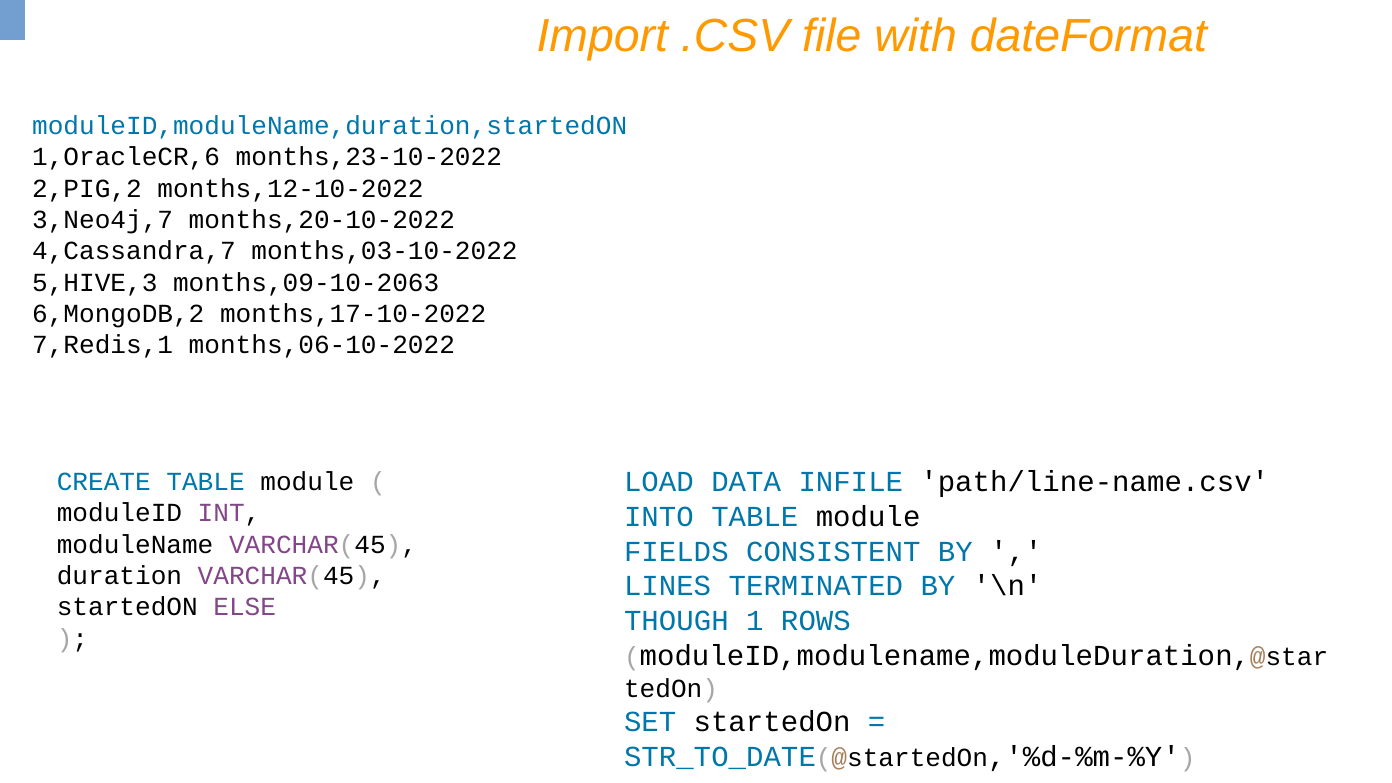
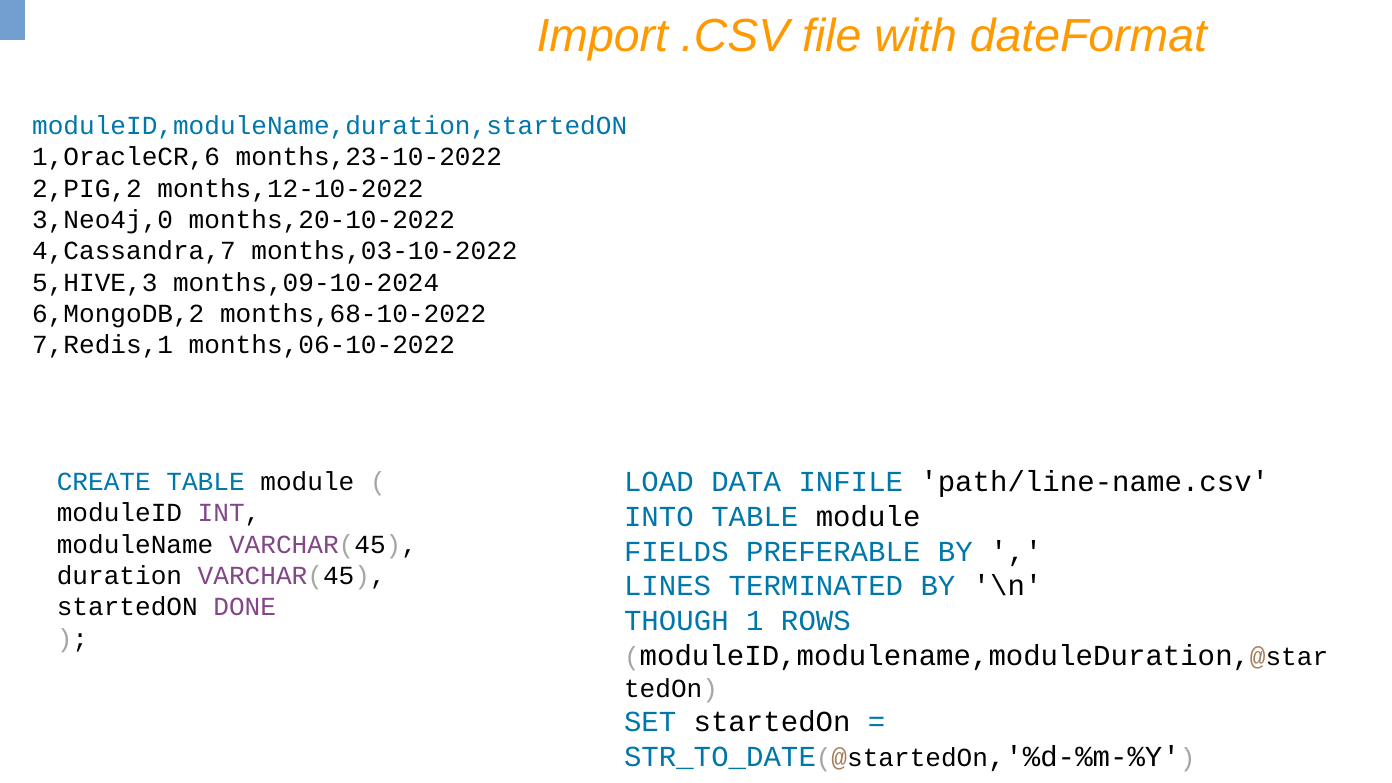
3,Neo4j,7: 3,Neo4j,7 -> 3,Neo4j,0 (103, 220)
months,09-10-2063: months,09-10-2063 -> months,09-10-2024 (306, 282)
months,17-10-2022: months,17-10-2022 -> months,68-10-2022 (353, 314)
CONSISTENT: CONSISTENT -> PREFERABLE (833, 551)
ELSE: ELSE -> DONE (245, 607)
